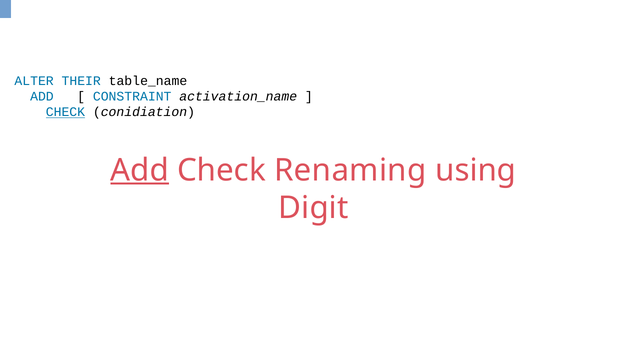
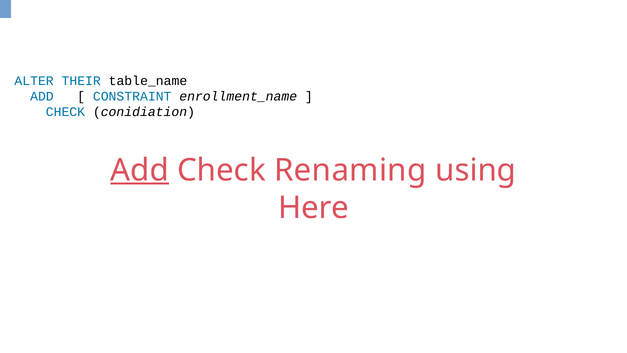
activation_name: activation_name -> enrollment_name (238, 96)
CHECK underline: present -> none (65, 112)
Digit: Digit -> Here (314, 208)
